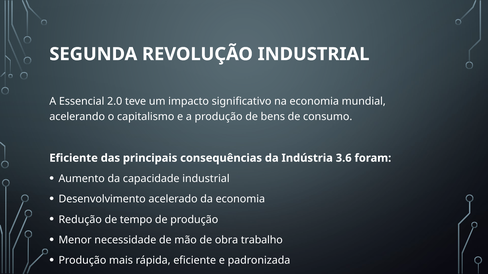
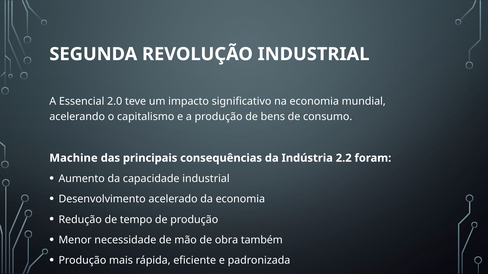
Eficiente: Eficiente -> Machine (74, 158)
3.6: 3.6 -> 2.2 (344, 158)
trabalho: trabalho -> também (262, 240)
